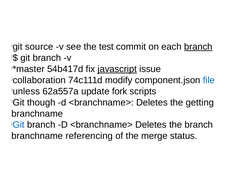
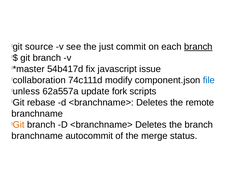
test: test -> just (106, 47)
javascript underline: present -> none (117, 69)
though: though -> rebase (41, 102)
getting: getting -> remote (200, 102)
Git colour: blue -> orange (19, 124)
referencing: referencing -> autocommit (89, 136)
